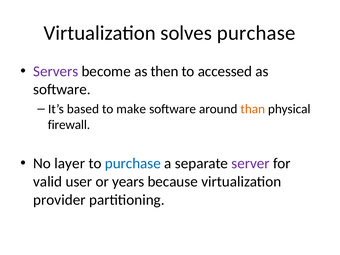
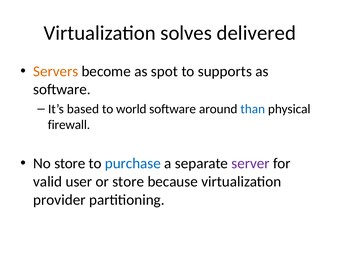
solves purchase: purchase -> delivered (256, 33)
Servers colour: purple -> orange (56, 71)
then: then -> spot (164, 71)
accessed: accessed -> supports (225, 71)
make: make -> world (131, 109)
than colour: orange -> blue (253, 109)
No layer: layer -> store (70, 163)
or years: years -> store (128, 182)
